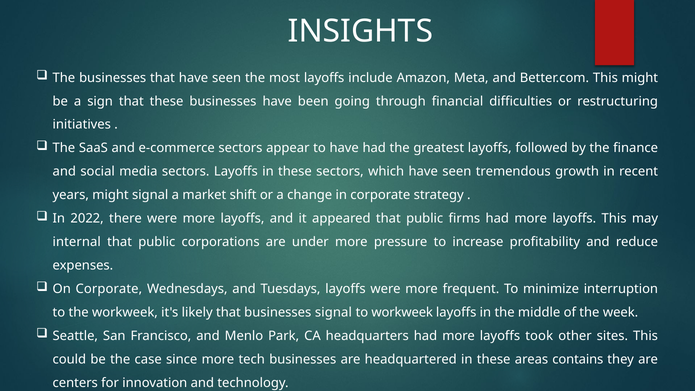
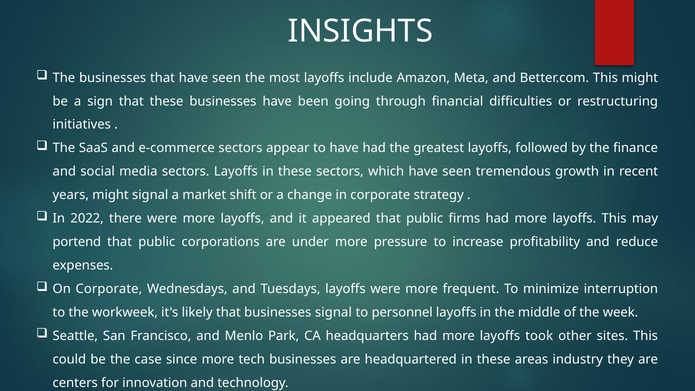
internal: internal -> portend (77, 242)
to workweek: workweek -> personnel (402, 312)
contains: contains -> industry (578, 359)
